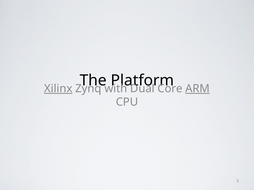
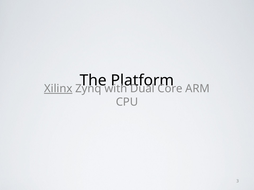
ARM underline: present -> none (198, 89)
